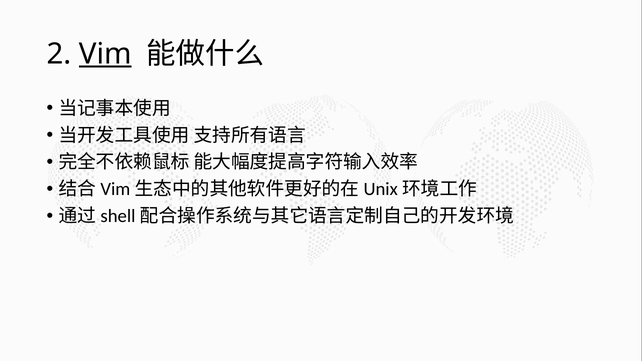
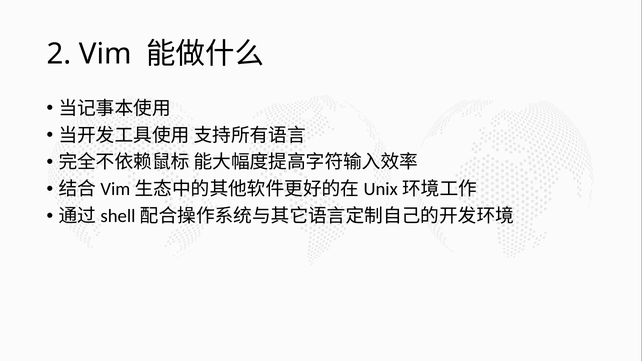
Vim underline: present -> none (105, 54)
